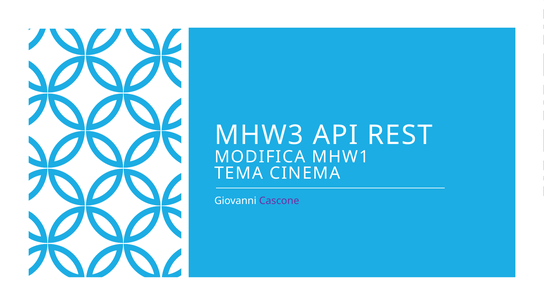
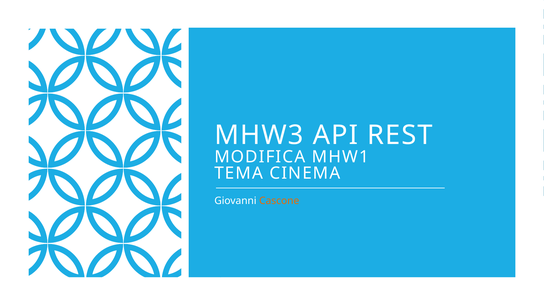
Cascone colour: purple -> orange (279, 201)
